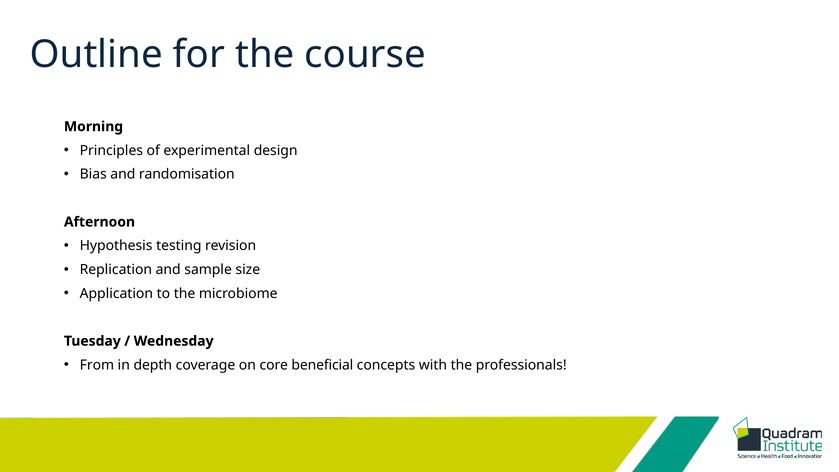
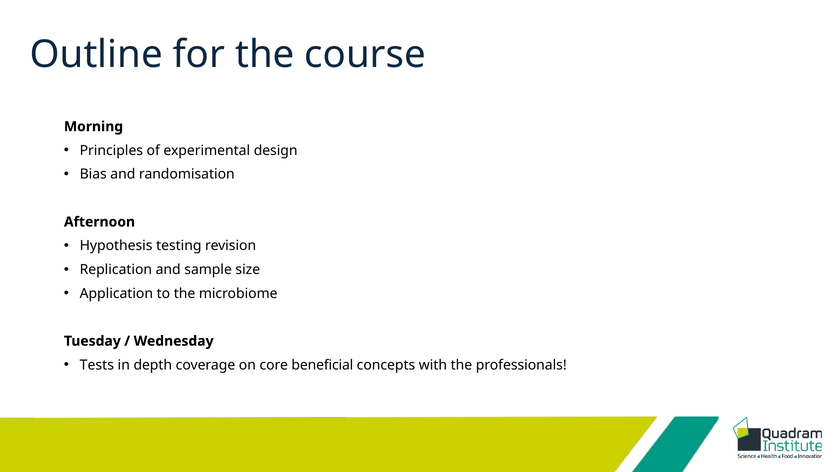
From: From -> Tests (97, 365)
